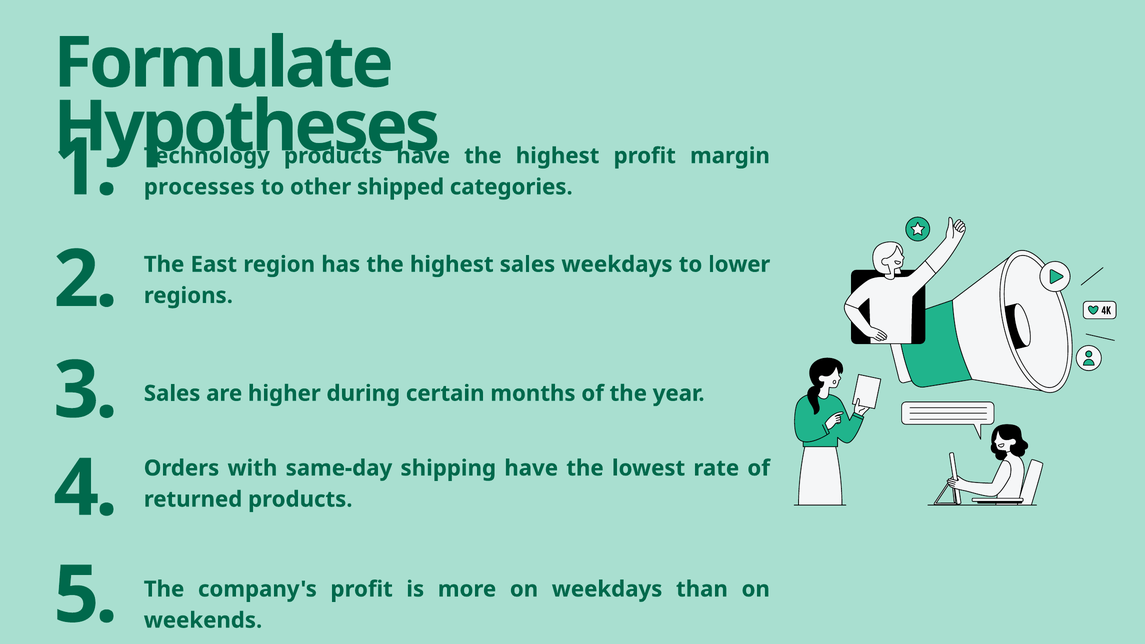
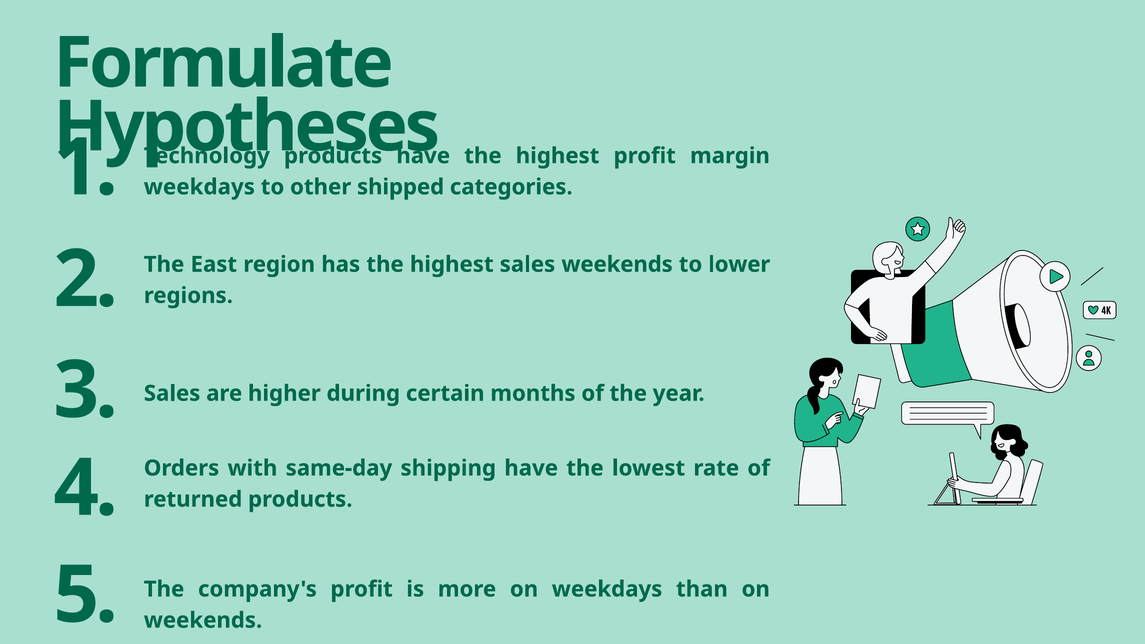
processes: processes -> weekdays (199, 187)
sales weekdays: weekdays -> weekends (617, 264)
